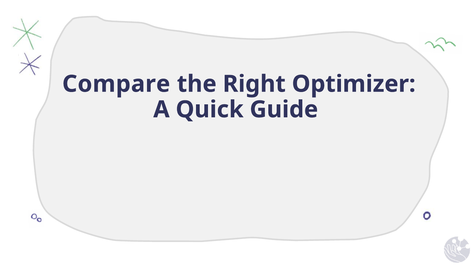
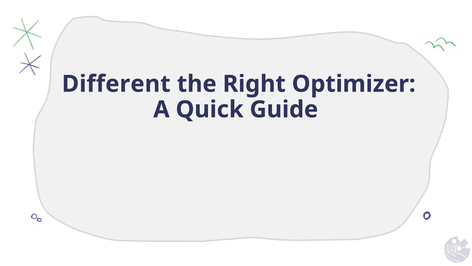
Compare: Compare -> Different (116, 84)
